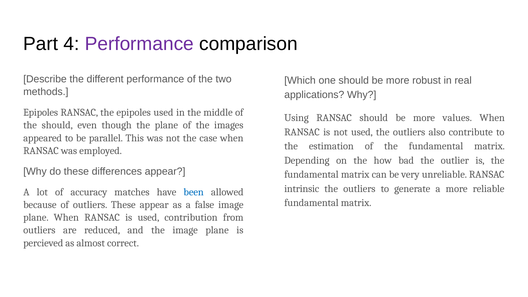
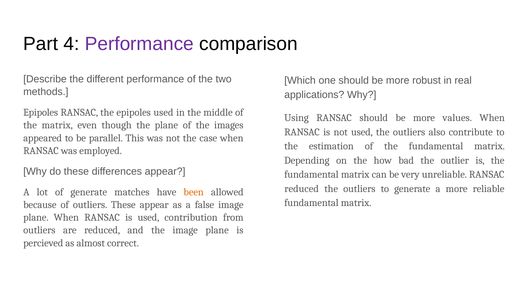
the should: should -> matrix (57, 125)
intrinsic: intrinsic -> reduced (302, 189)
of accuracy: accuracy -> generate (89, 192)
been colour: blue -> orange (194, 192)
